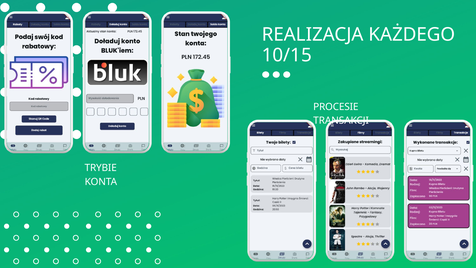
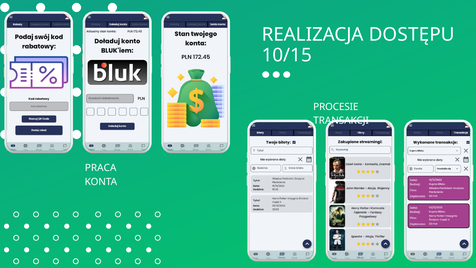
KAŻDEGO: KAŻDEGO -> DOSTĘPU (412, 35)
TRYBIE: TRYBIE -> PRACA (101, 168)
